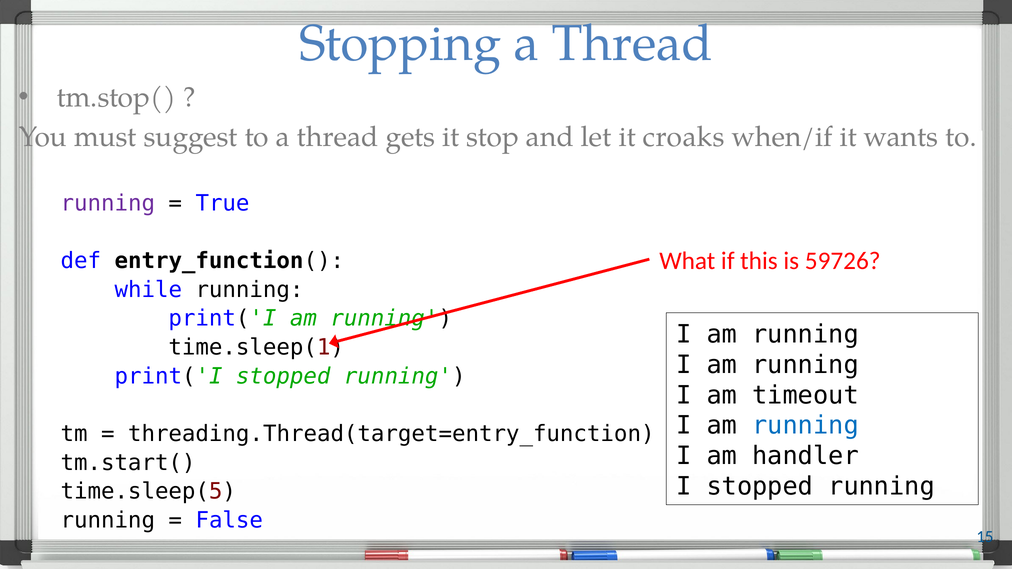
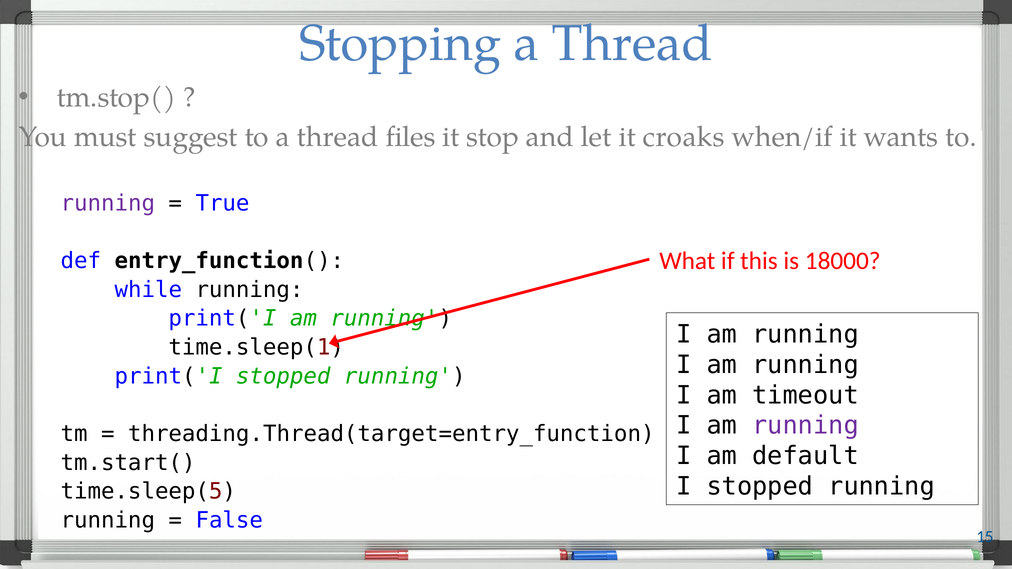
gets: gets -> files (411, 137)
59726: 59726 -> 18000 (843, 261)
running colour: blue -> purple (806, 426)
handler: handler -> default (806, 456)
